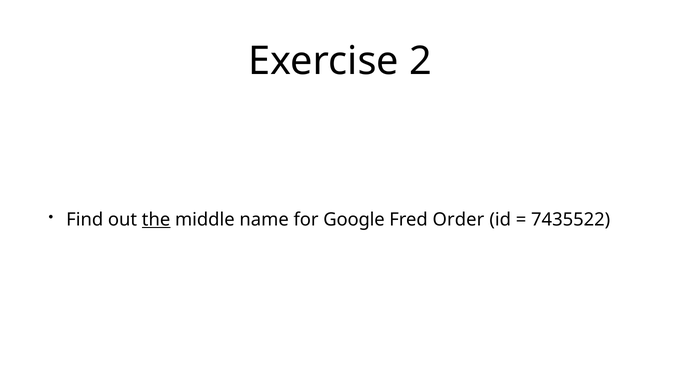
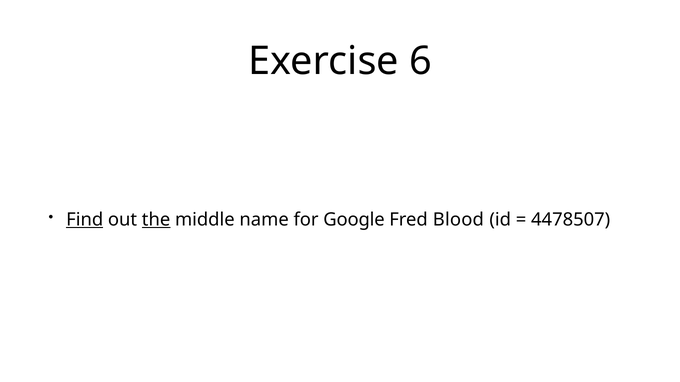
2: 2 -> 6 (420, 61)
Find underline: none -> present (85, 220)
Order: Order -> Blood (458, 220)
7435522: 7435522 -> 4478507 (571, 220)
